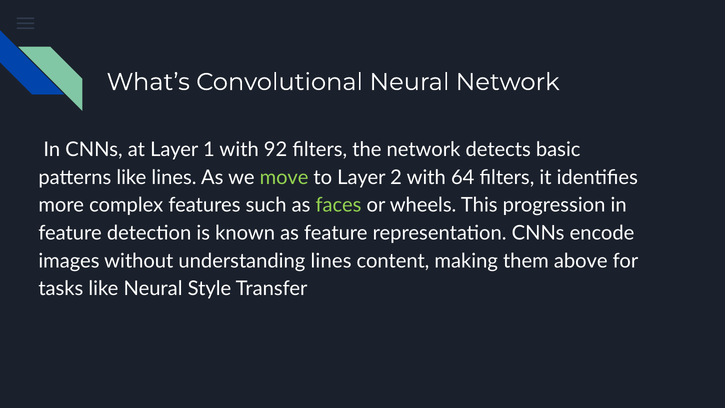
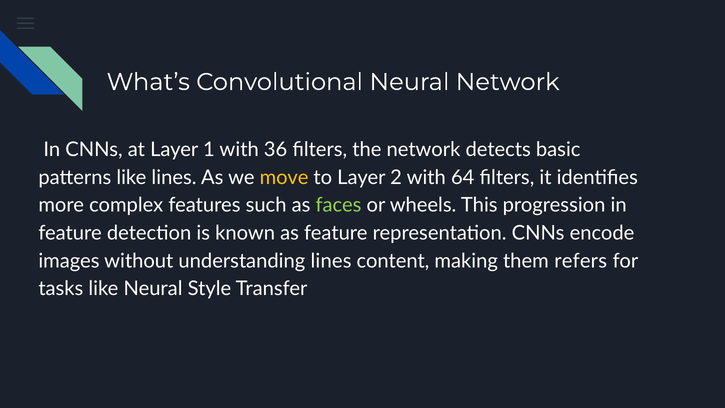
92: 92 -> 36 (276, 150)
move colour: light green -> yellow (284, 177)
above: above -> refers (581, 261)
